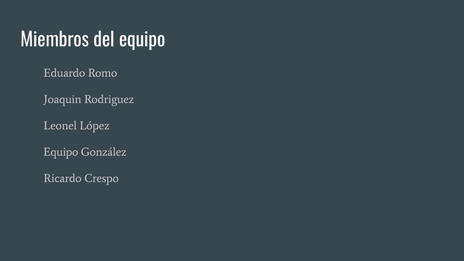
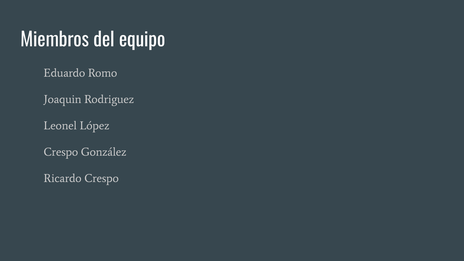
Equipo: Equipo -> Crespo (61, 152)
